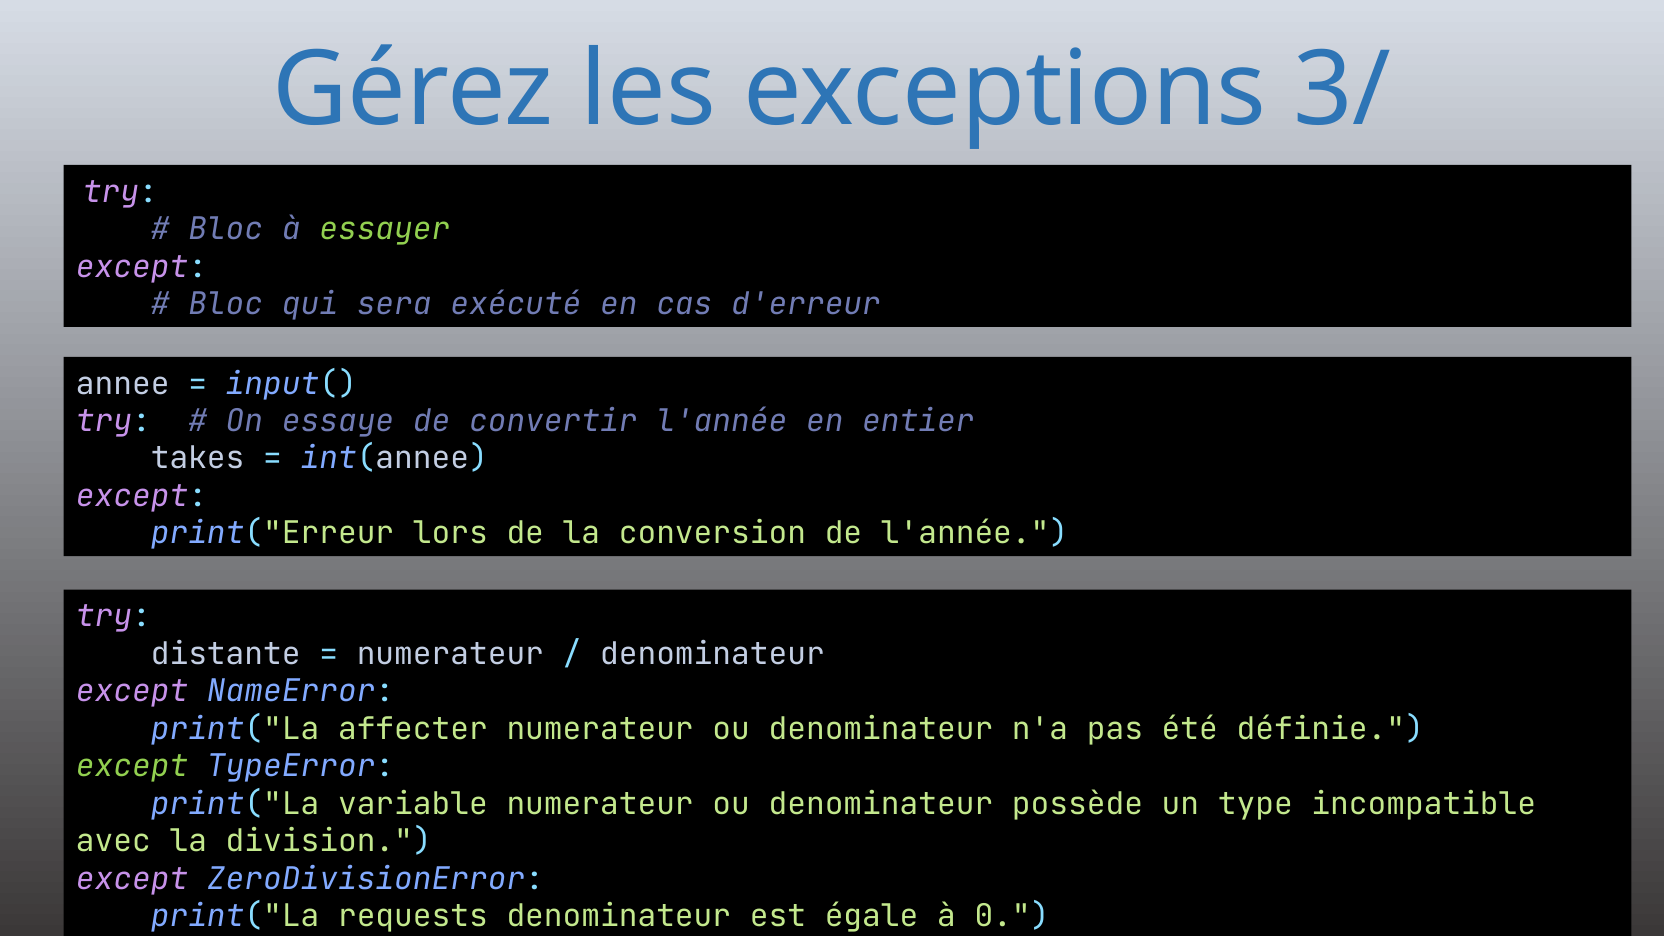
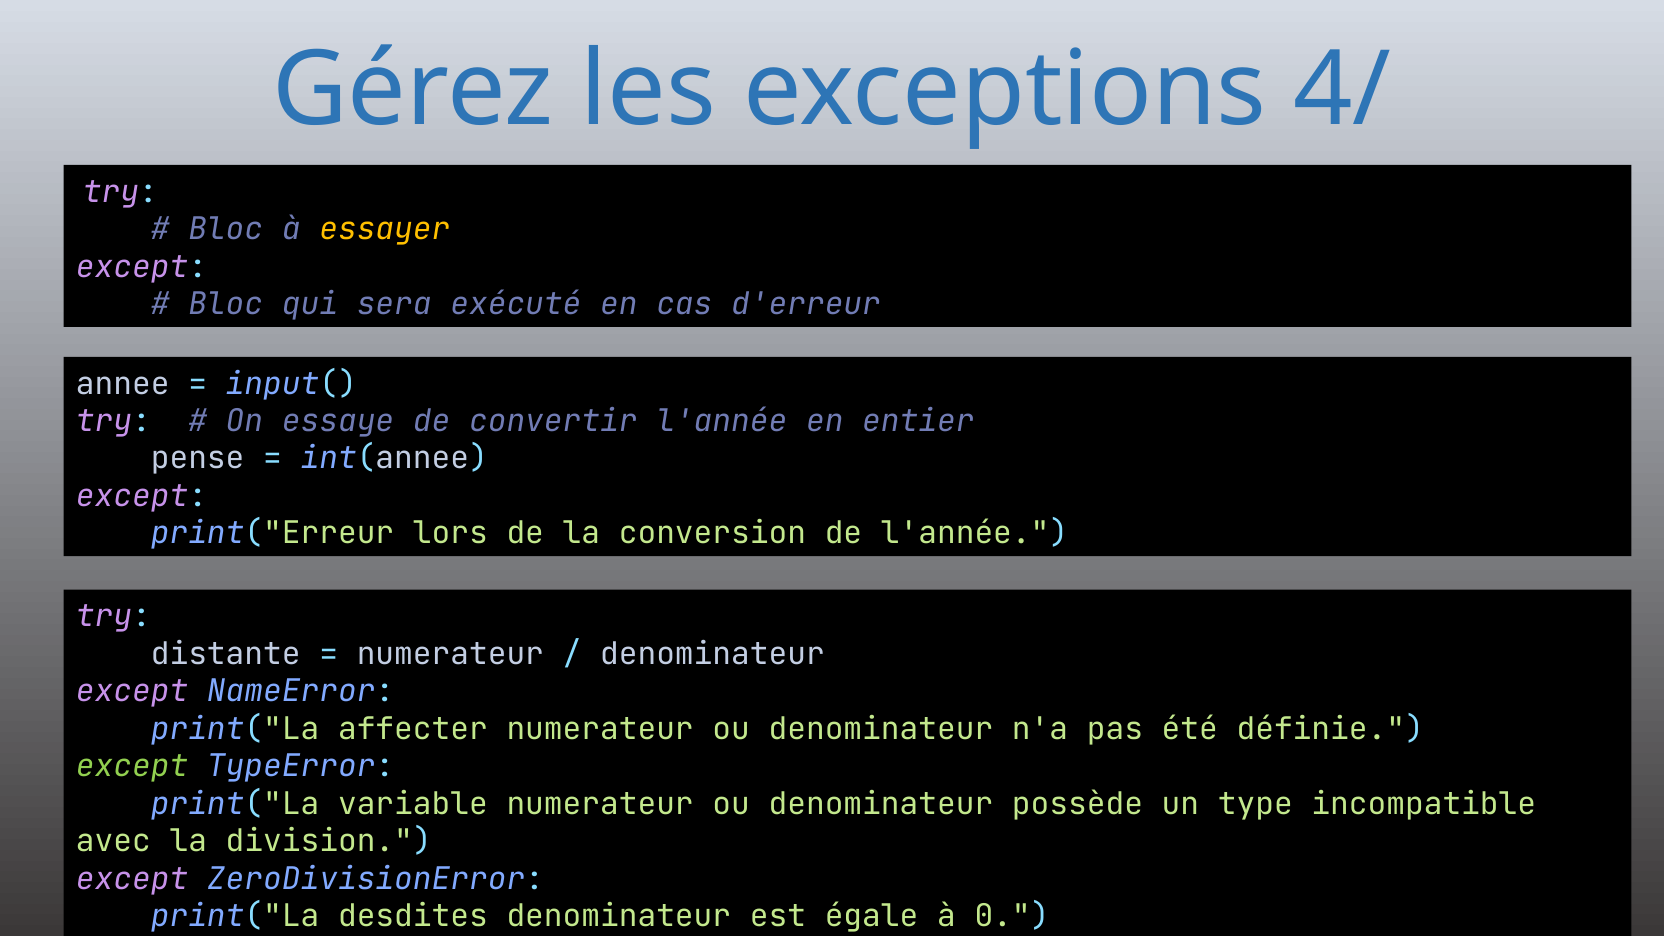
3/: 3/ -> 4/ (1343, 90)
essayer colour: light green -> yellow (385, 229)
takes: takes -> pense (198, 459)
requests: requests -> desdites (413, 916)
